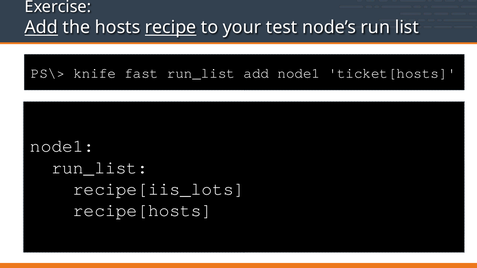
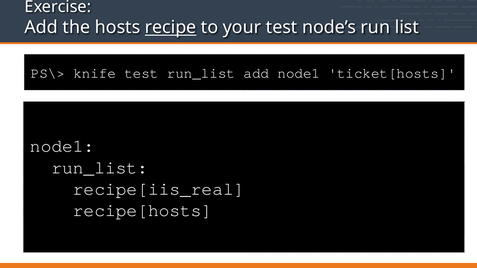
Add underline: present -> none (41, 27)
knife fast: fast -> test (141, 73)
recipe[iis_lots: recipe[iis_lots -> recipe[iis_real (159, 189)
